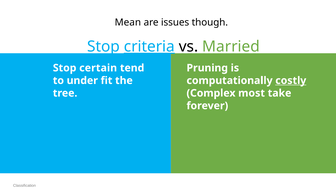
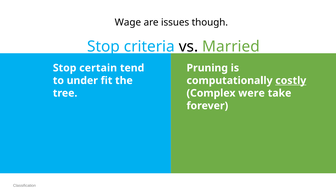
Mean: Mean -> Wage (128, 23)
criteria underline: present -> none (149, 47)
most: most -> were (252, 93)
